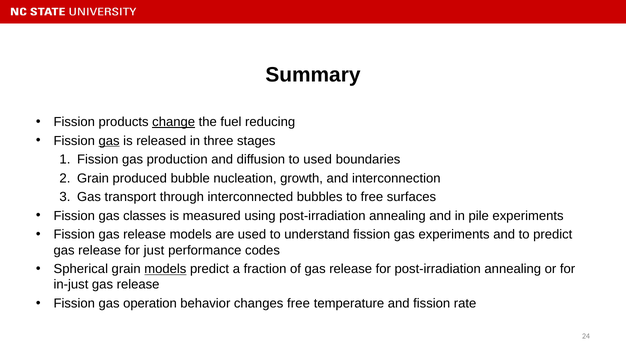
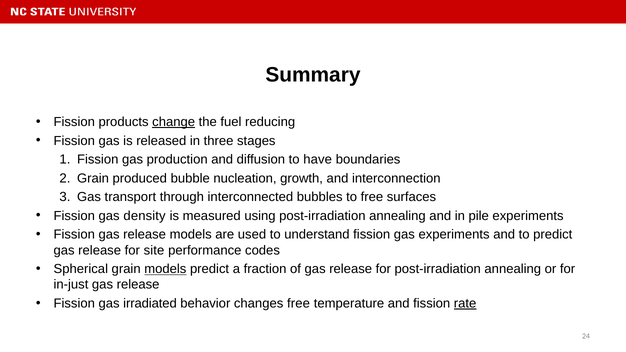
gas underline: present -> none (109, 141)
to used: used -> have (318, 160)
classes: classes -> density (145, 216)
just: just -> site (154, 250)
operation: operation -> irradiated (150, 304)
rate underline: none -> present (465, 304)
